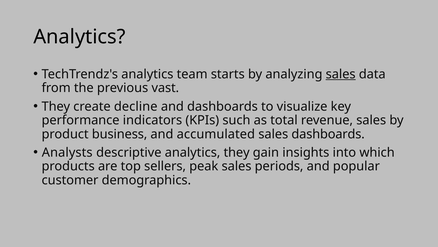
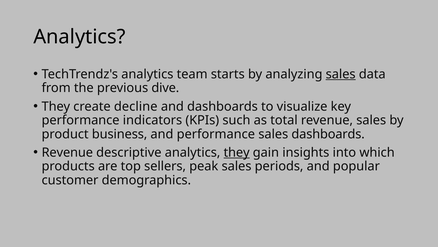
vast: vast -> dive (165, 88)
and accumulated: accumulated -> performance (216, 134)
Analysts: Analysts -> Revenue (67, 152)
they underline: none -> present (237, 152)
